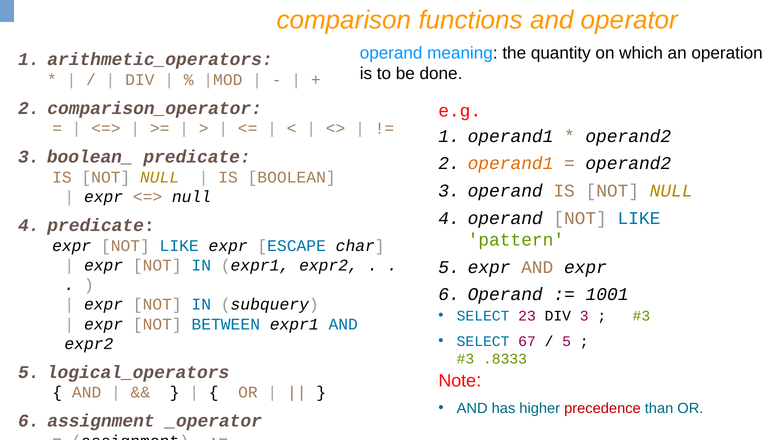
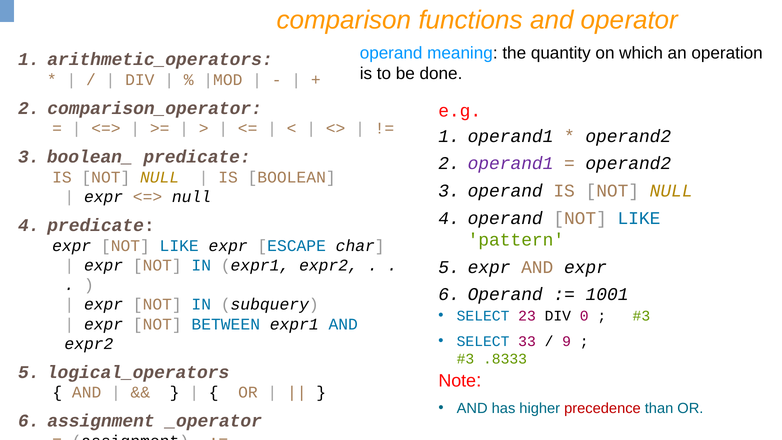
operand1 colour: orange -> purple (511, 164)
DIV 3: 3 -> 0 (584, 316)
67: 67 -> 33 (527, 341)
5: 5 -> 9 (567, 341)
